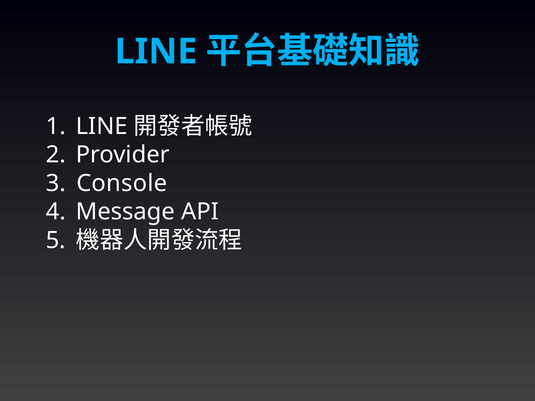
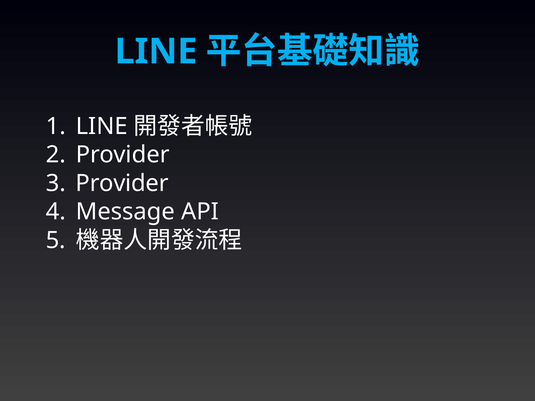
Console: Console -> Provider (122, 183)
